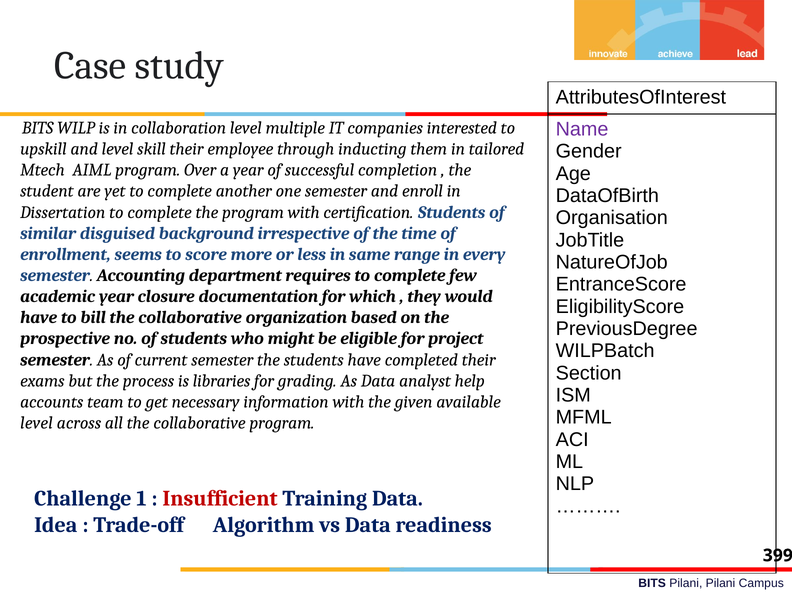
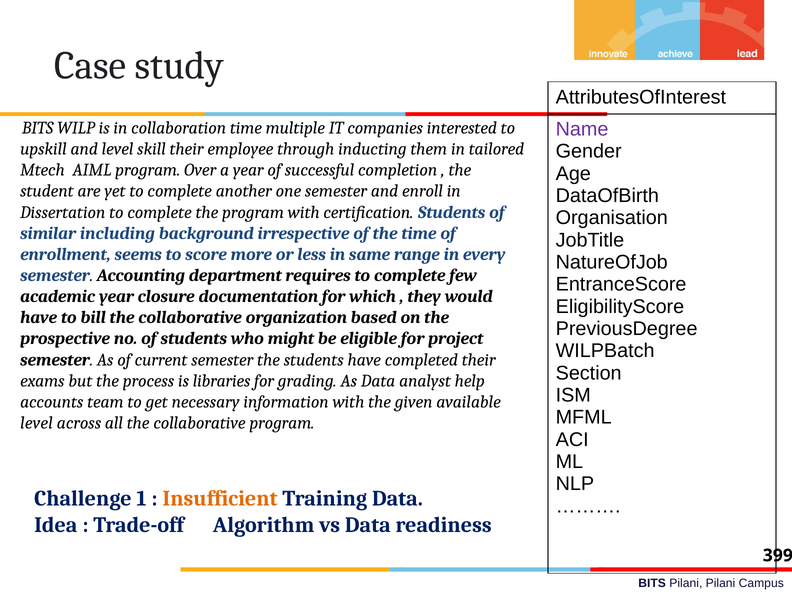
collaboration level: level -> time (246, 128)
disguised: disguised -> including (117, 233)
Insufficient colour: red -> orange (220, 499)
